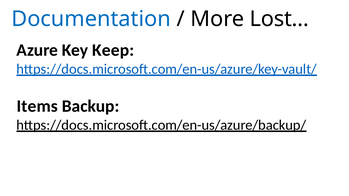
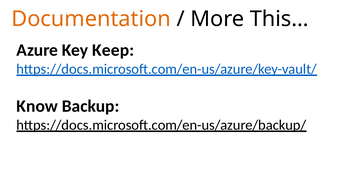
Documentation colour: blue -> orange (91, 19)
Lost…: Lost… -> This… (279, 19)
Items: Items -> Know (37, 106)
